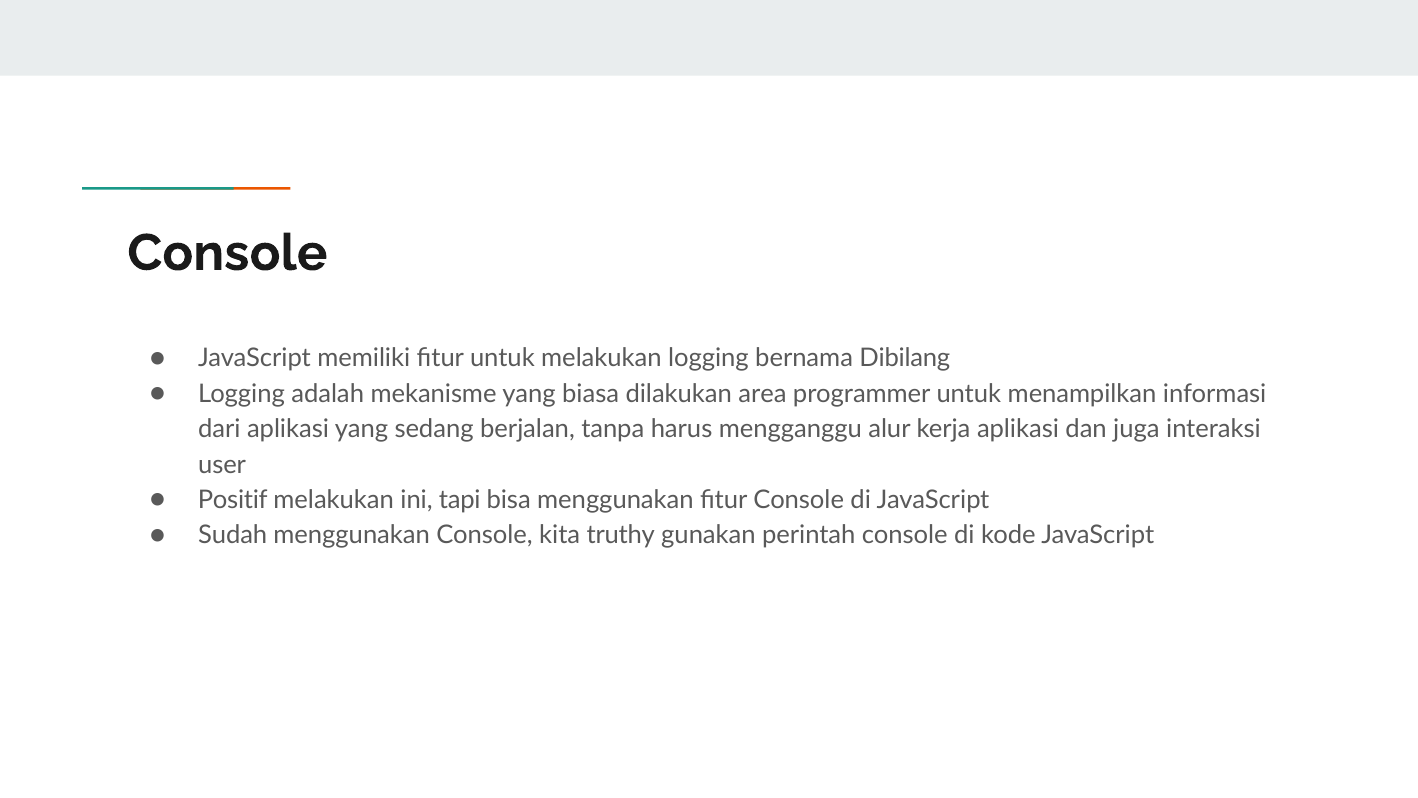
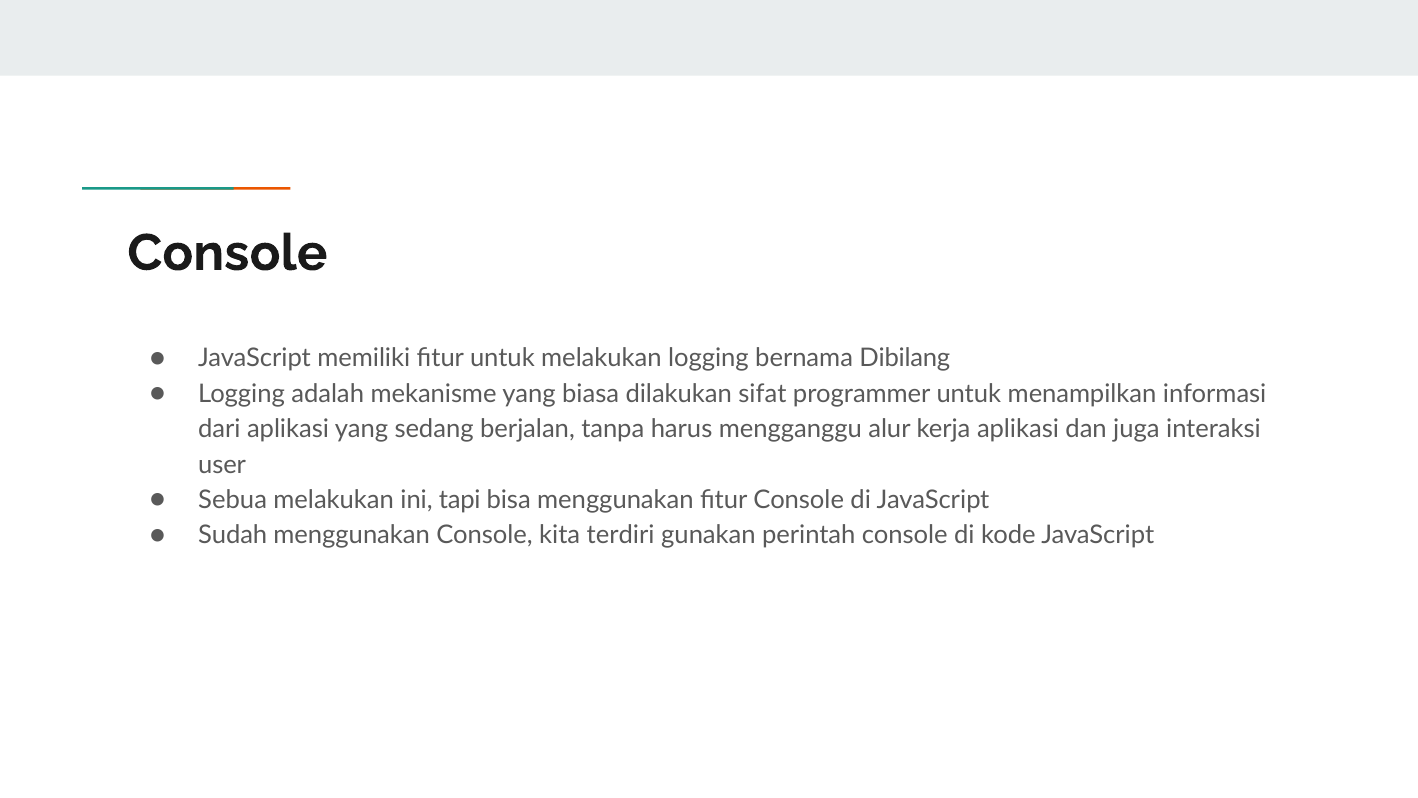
area: area -> sifat (762, 394)
Positif: Positif -> Sebua (233, 500)
truthy: truthy -> terdiri (621, 535)
